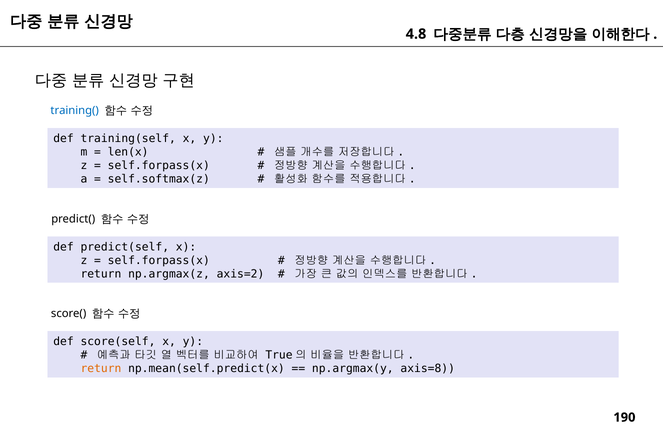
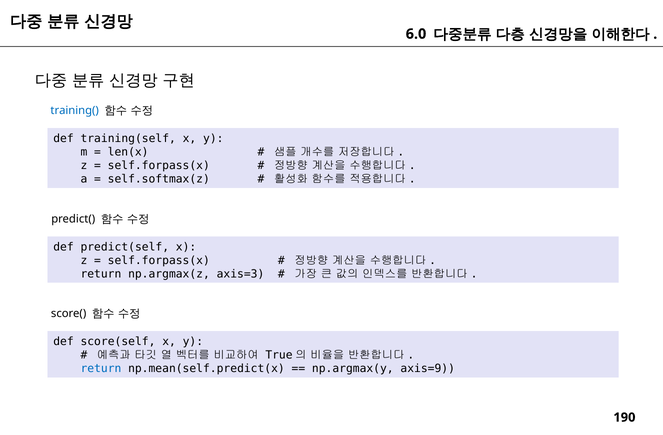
4.8: 4.8 -> 6.0 (416, 34)
axis=2: axis=2 -> axis=3 (240, 274)
return colour: orange -> blue (101, 369)
axis=8: axis=8 -> axis=9 (428, 369)
